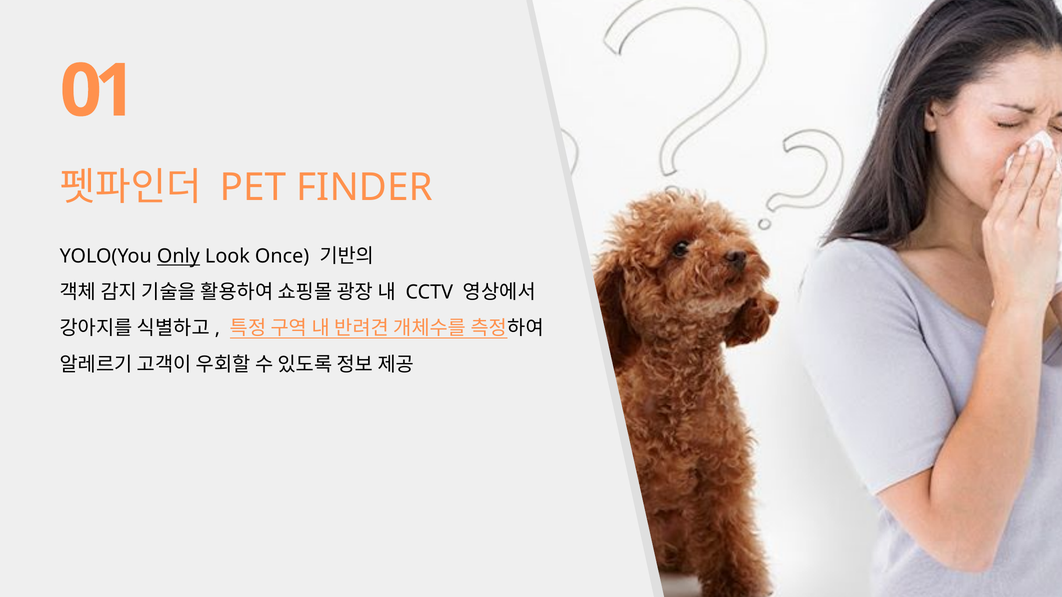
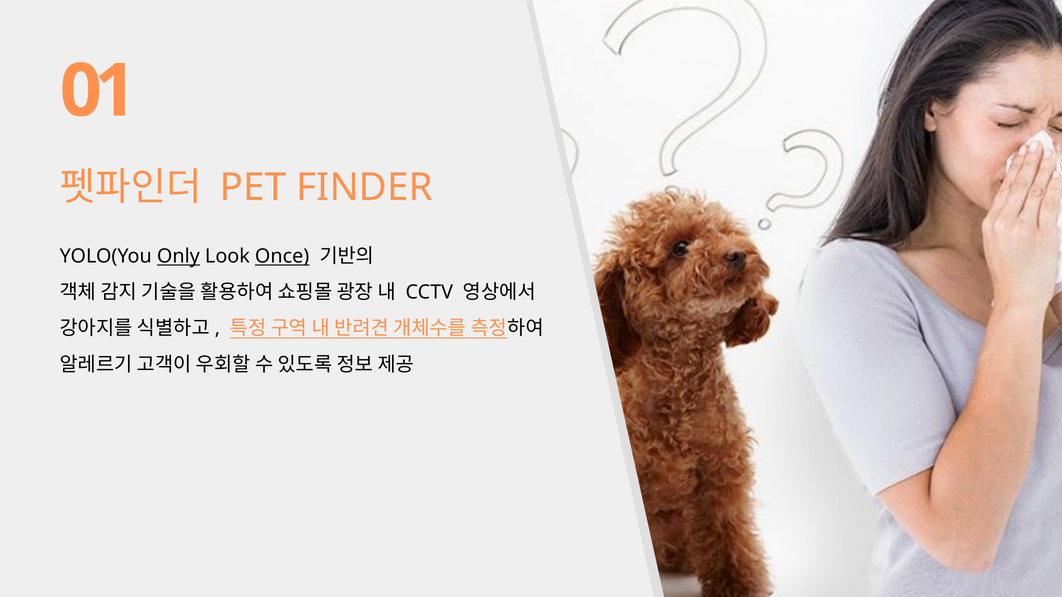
Once underline: none -> present (282, 257)
